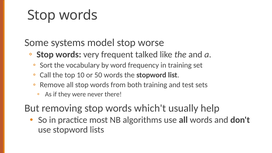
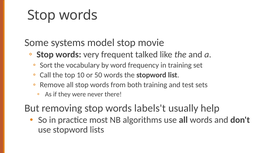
worse: worse -> movie (151, 43)
which't: which't -> labels't (150, 108)
